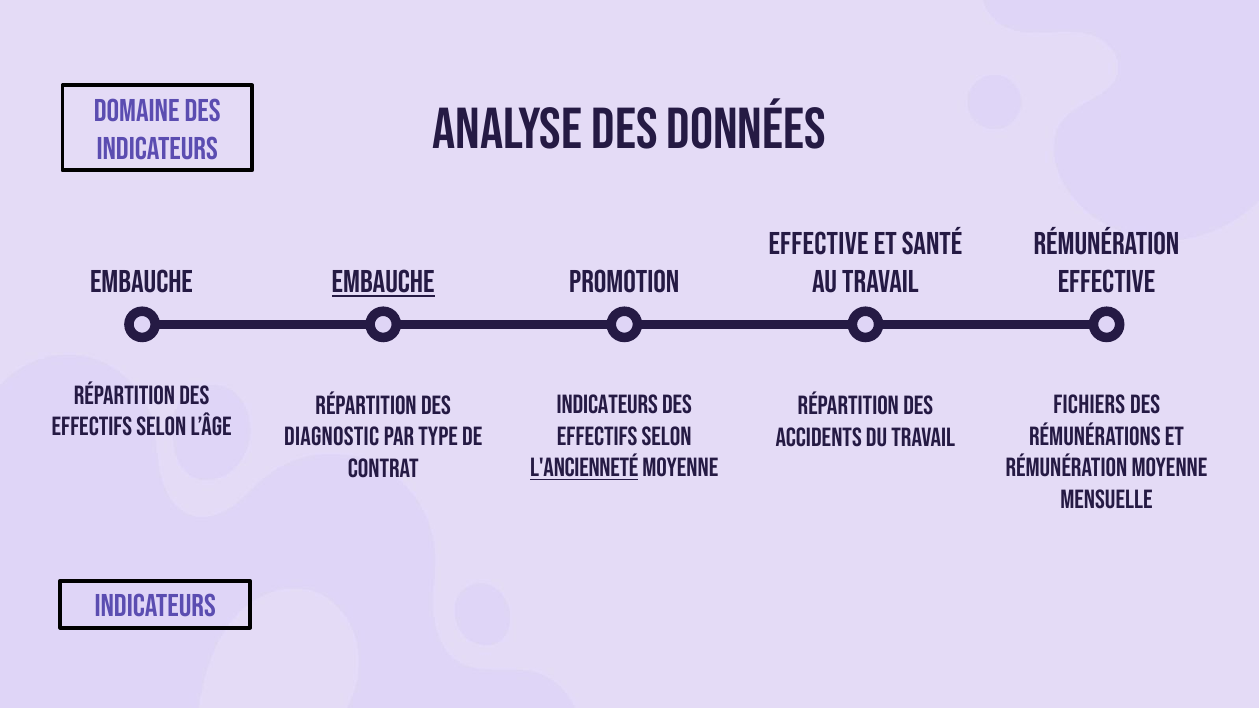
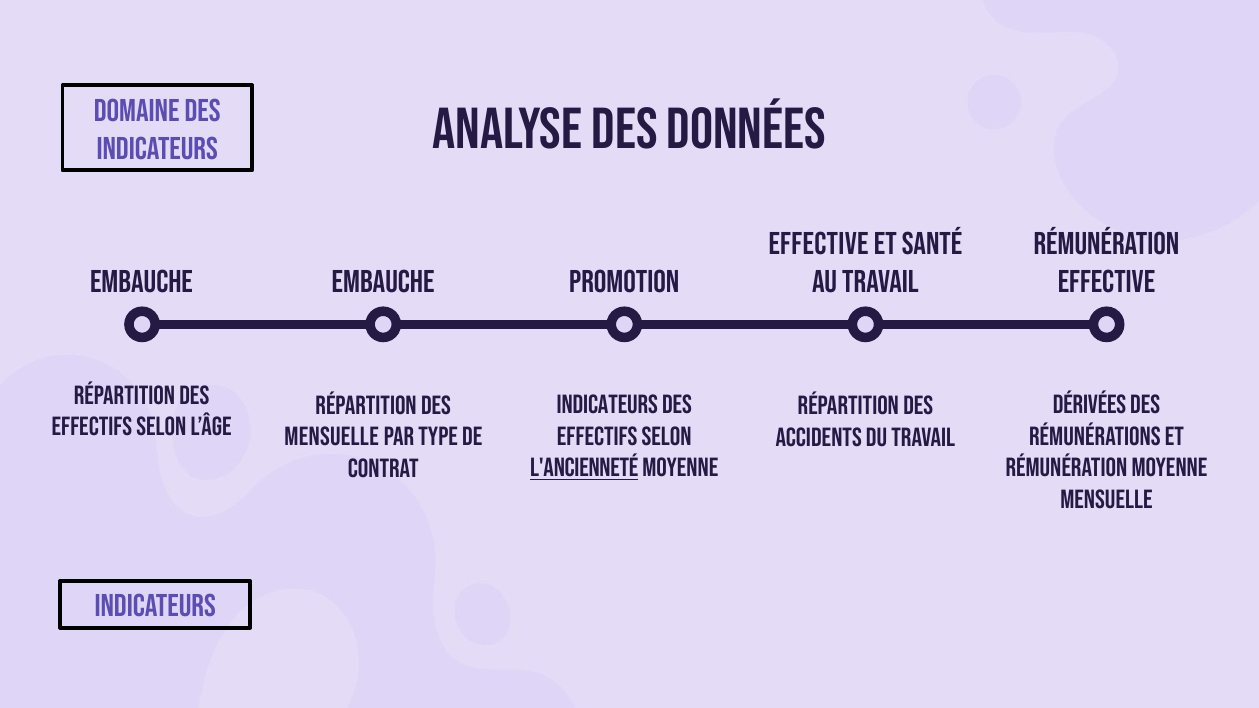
Embauche underline: present -> none (383, 282)
fichiers: fichiers -> dérivées (1090, 405)
diagnostic: diagnostic -> mensuelle (332, 437)
